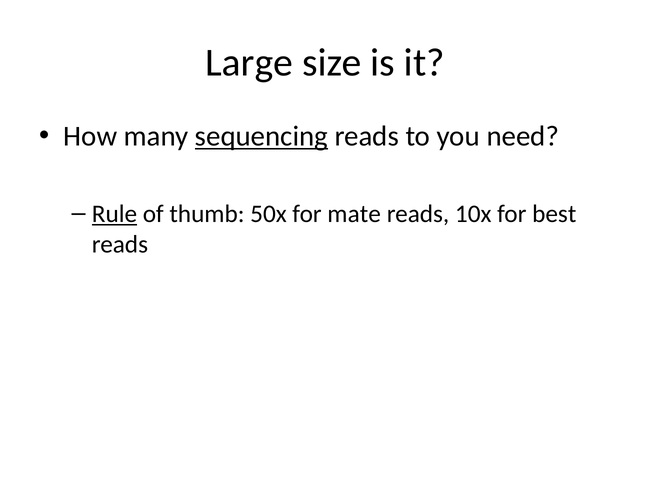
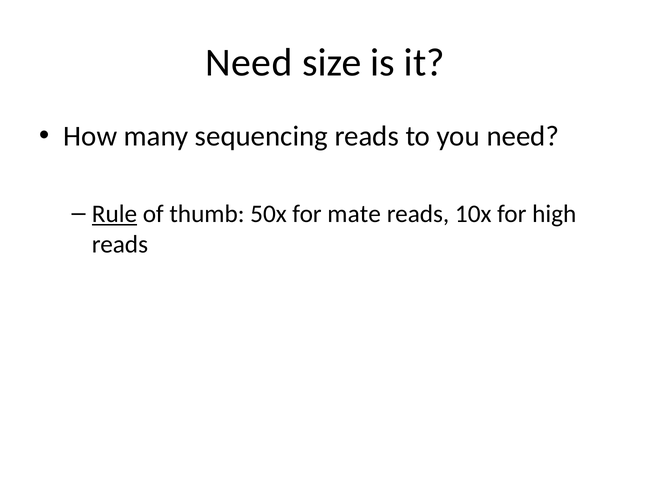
Large: Large -> Need (249, 63)
sequencing underline: present -> none (261, 136)
best: best -> high (554, 214)
